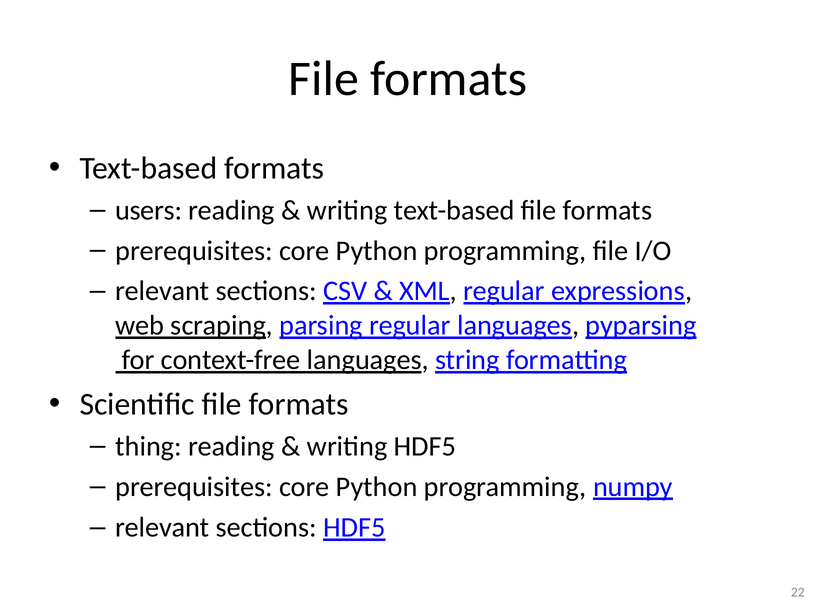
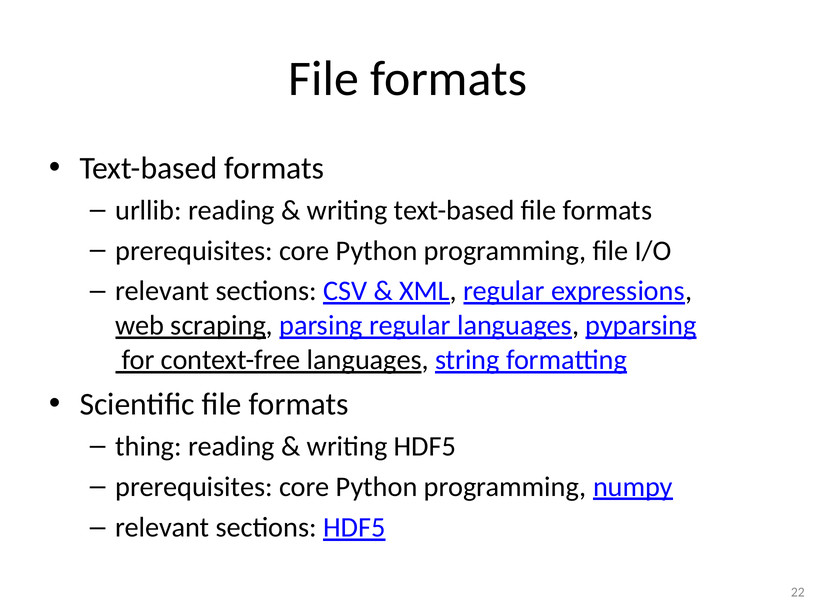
users: users -> urllib (149, 210)
